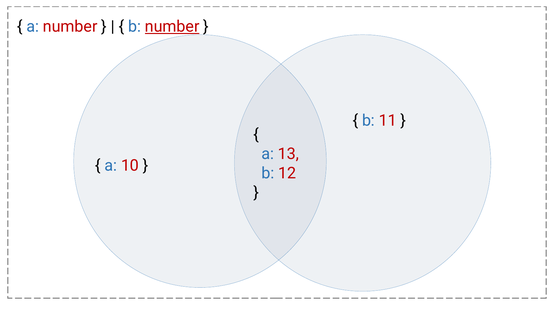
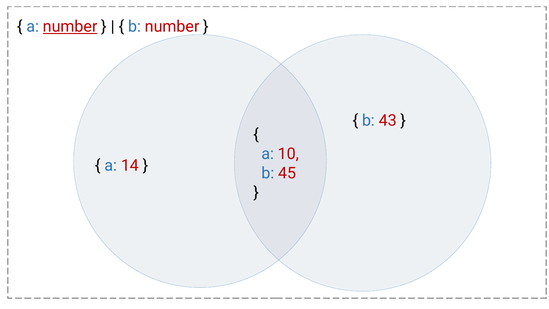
number underline: none -> present (70, 26)
number underline: present -> none (172, 26)
11: 11 -> 43 (388, 120)
13: 13 -> 10 (288, 154)
10: 10 -> 14 (130, 165)
12: 12 -> 45 (287, 173)
